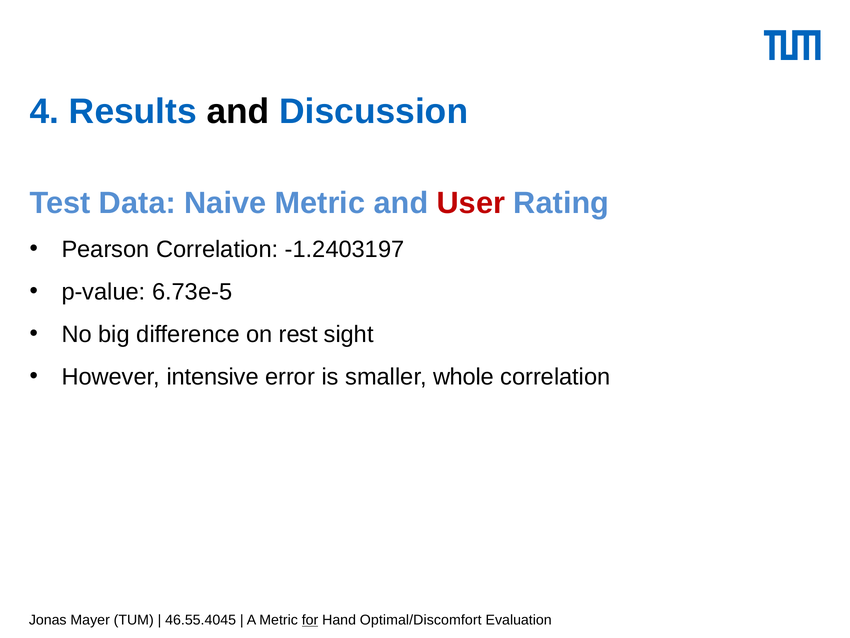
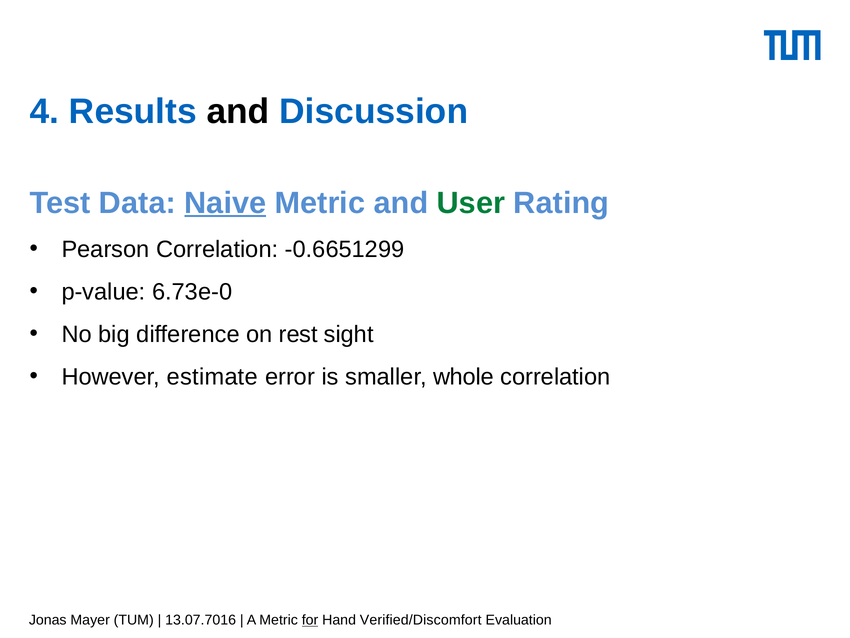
Naive underline: none -> present (225, 203)
User colour: red -> green (471, 203)
-1.2403197: -1.2403197 -> -0.6651299 (345, 249)
6.73e-5: 6.73e-5 -> 6.73e-0 (192, 292)
intensive: intensive -> estimate (212, 377)
46.55.4045: 46.55.4045 -> 13.07.7016 (201, 620)
Optimal/Discomfort: Optimal/Discomfort -> Verified/Discomfort (421, 620)
